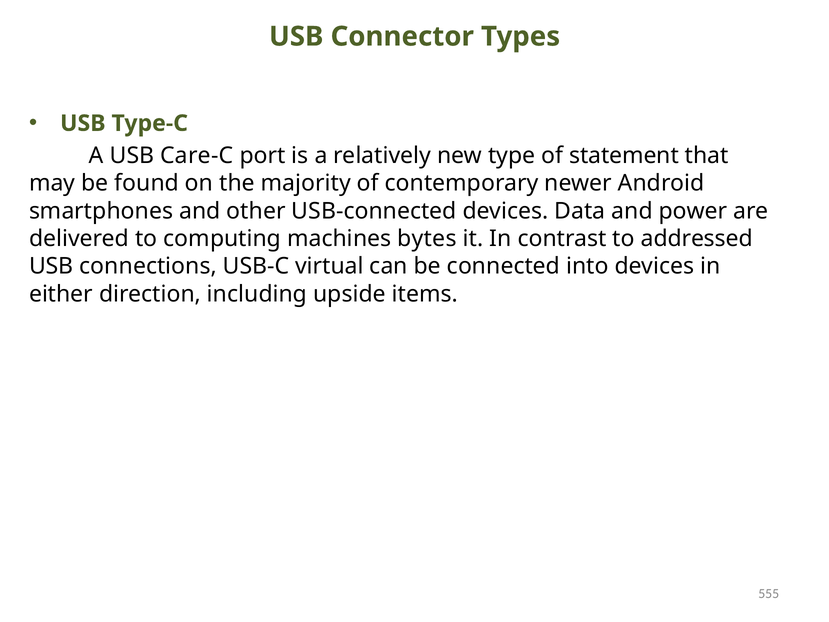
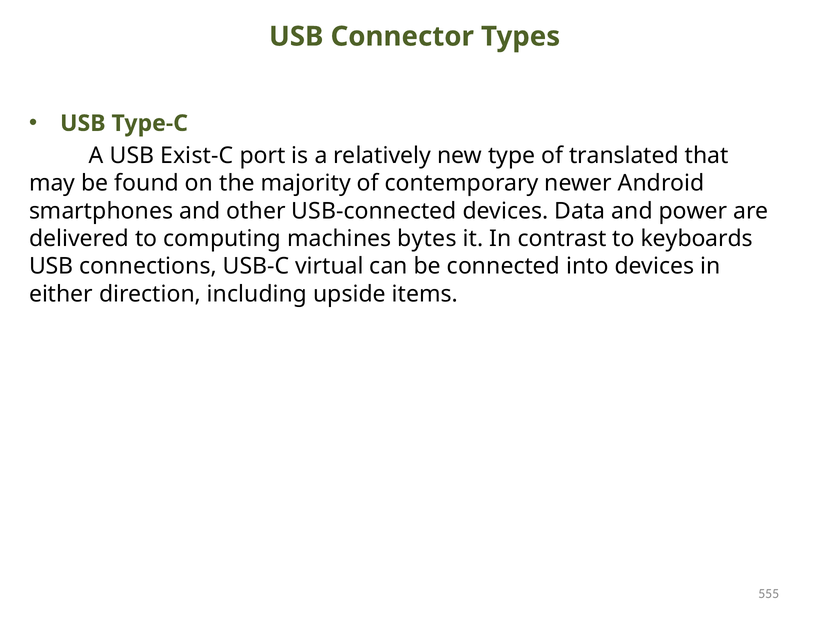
Care-C: Care-C -> Exist-C (197, 156)
statement: statement -> translated (624, 156)
addressed: addressed -> keyboards (697, 239)
